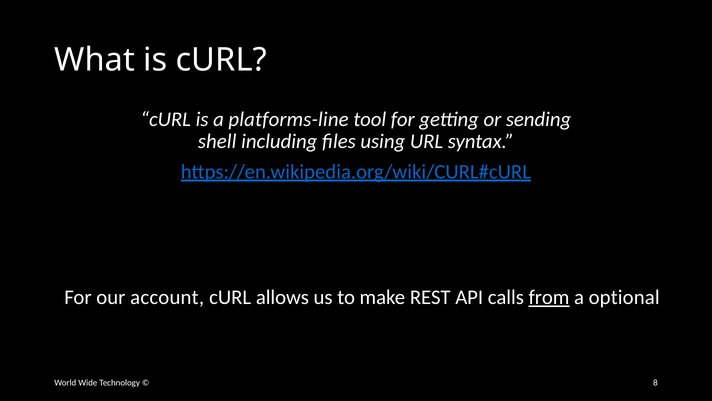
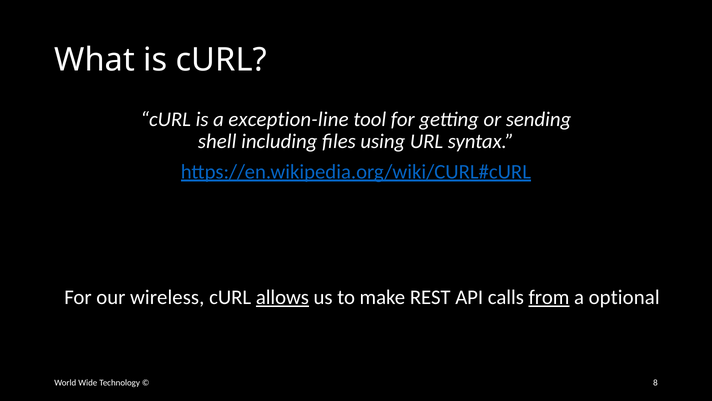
platforms-line: platforms-line -> exception-line (289, 119)
account: account -> wireless (167, 297)
allows underline: none -> present (282, 297)
